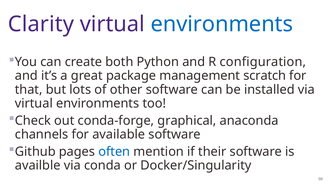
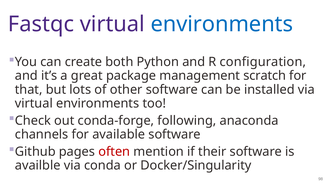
Clarity: Clarity -> Fastqc (41, 24)
graphical: graphical -> following (187, 120)
often colour: blue -> red (114, 151)
